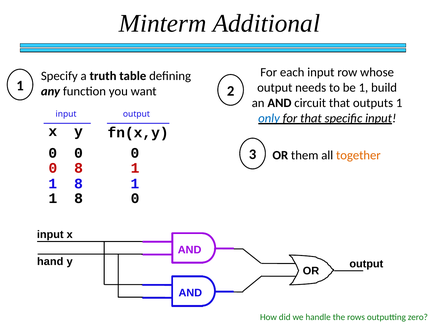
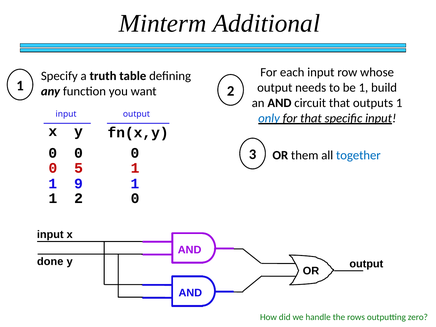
together colour: orange -> blue (358, 155)
0 8: 8 -> 5 (79, 168)
8: 8 -> 9 (78, 184)
8: 8 -> 2 (79, 199)
hand: hand -> done (50, 262)
